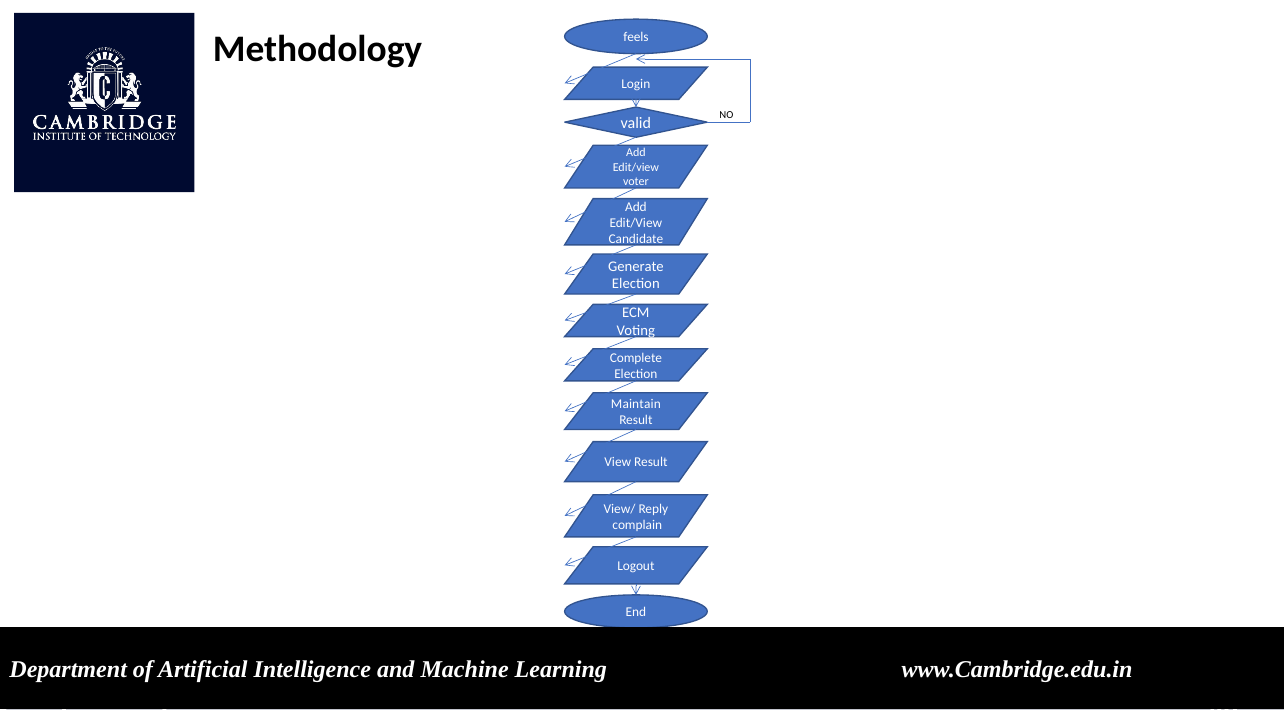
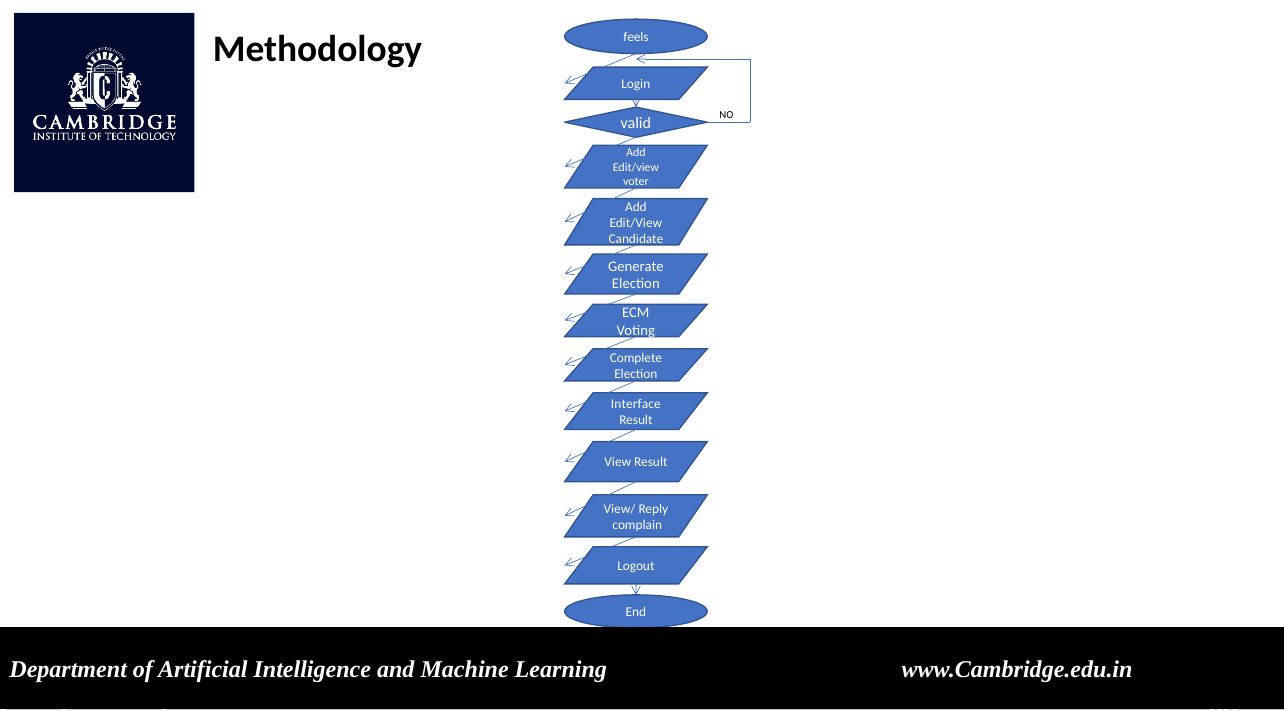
Maintain: Maintain -> Interface (636, 404)
